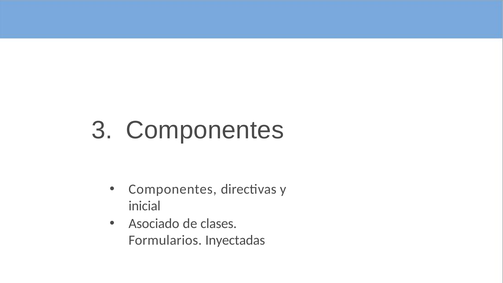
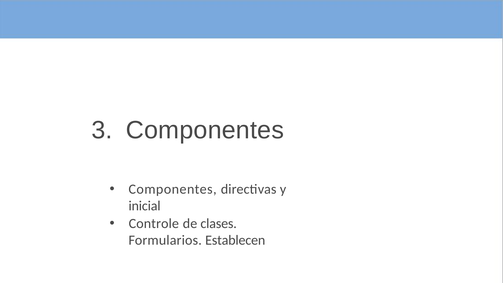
Asociado: Asociado -> Controle (154, 223)
Inyectadas: Inyectadas -> Establecen (235, 240)
